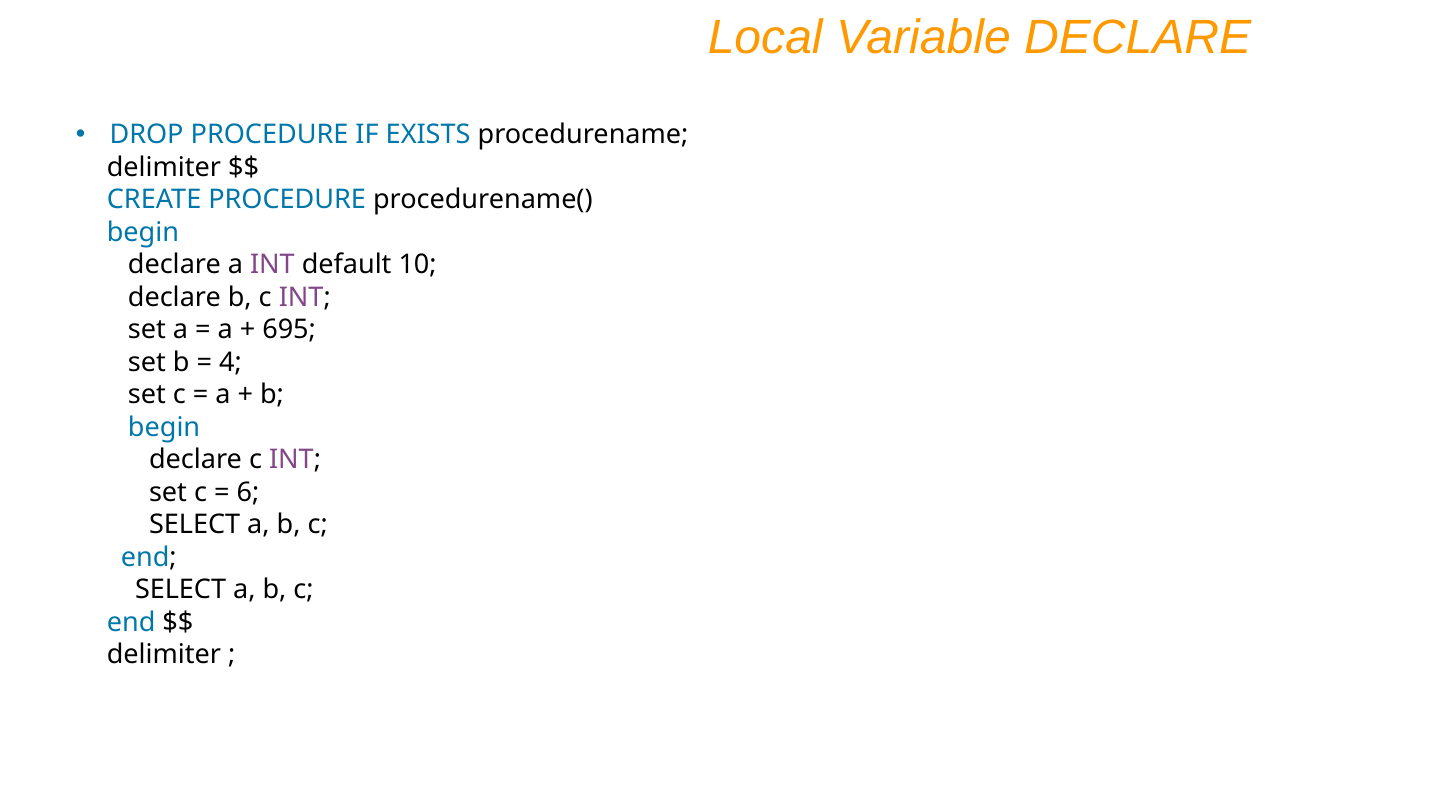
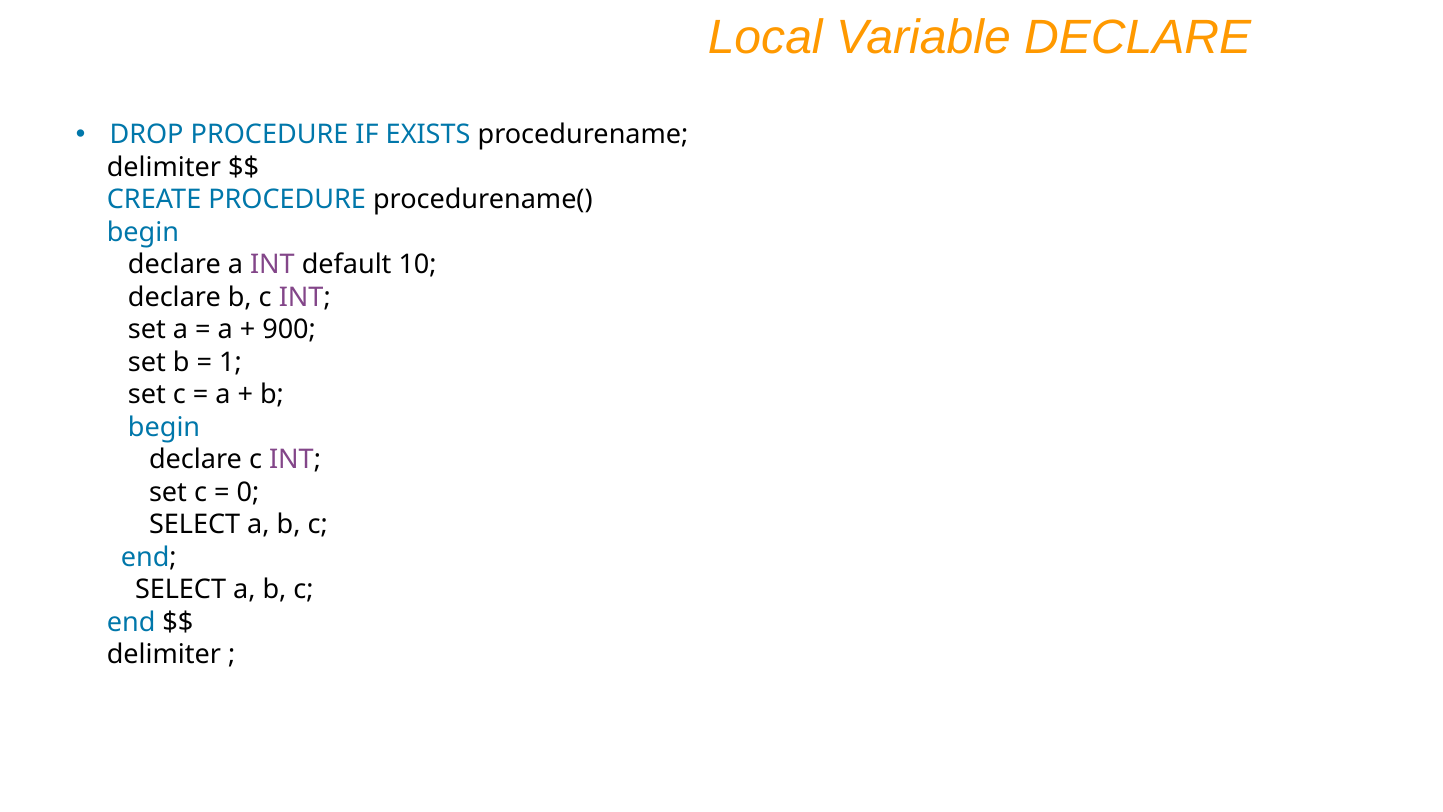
695: 695 -> 900 (289, 330)
4: 4 -> 1 (230, 362)
6: 6 -> 0 (248, 492)
